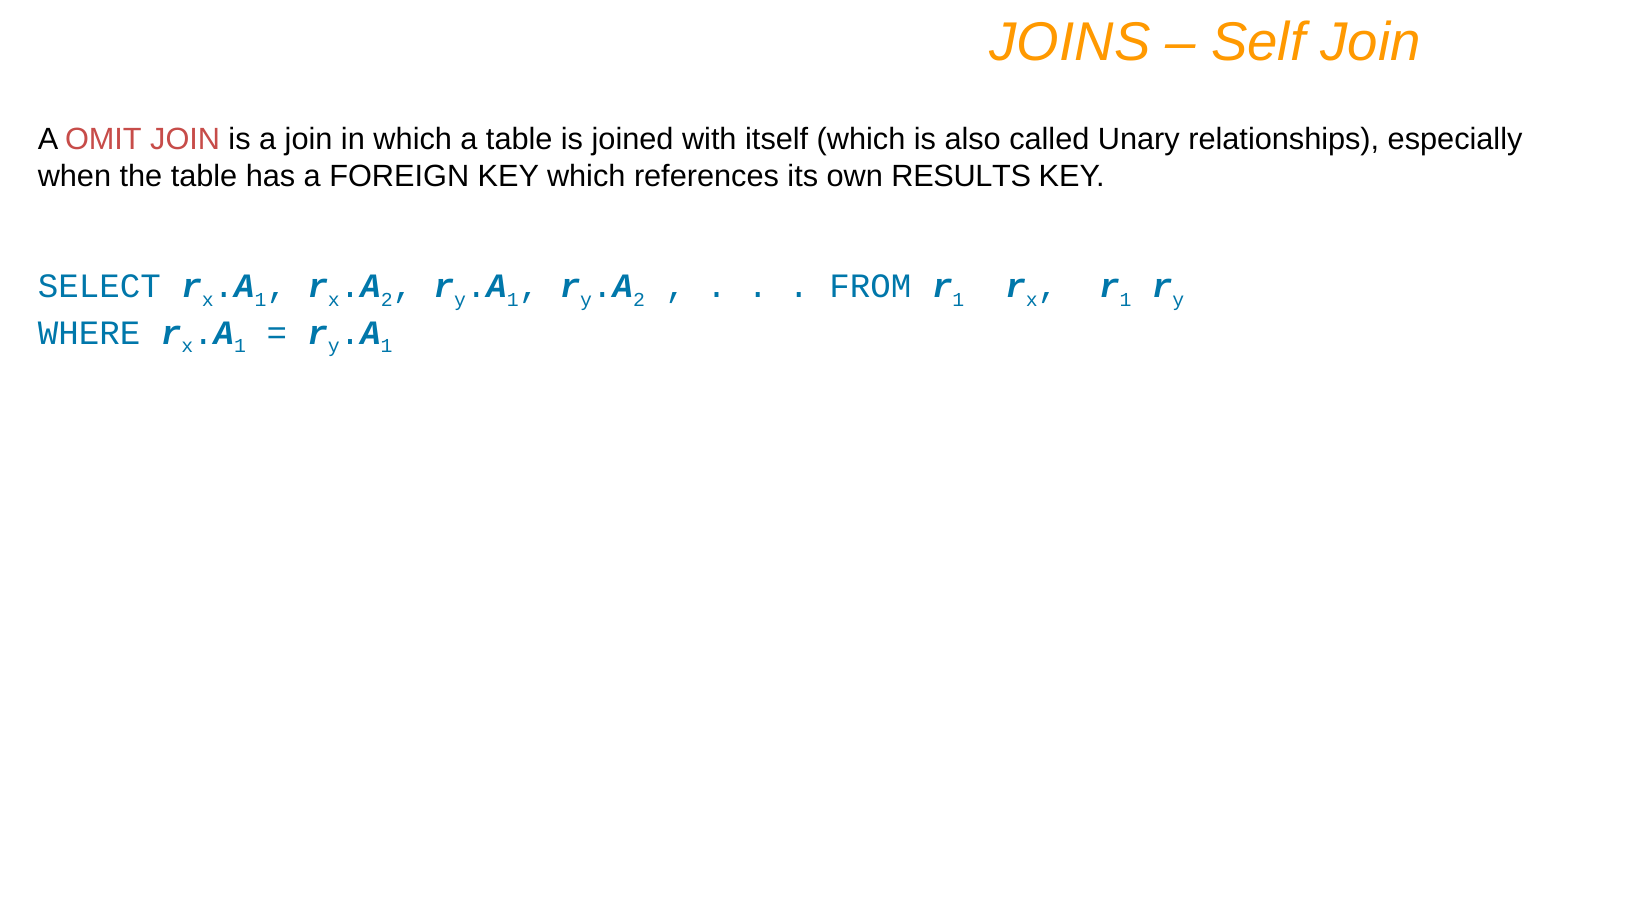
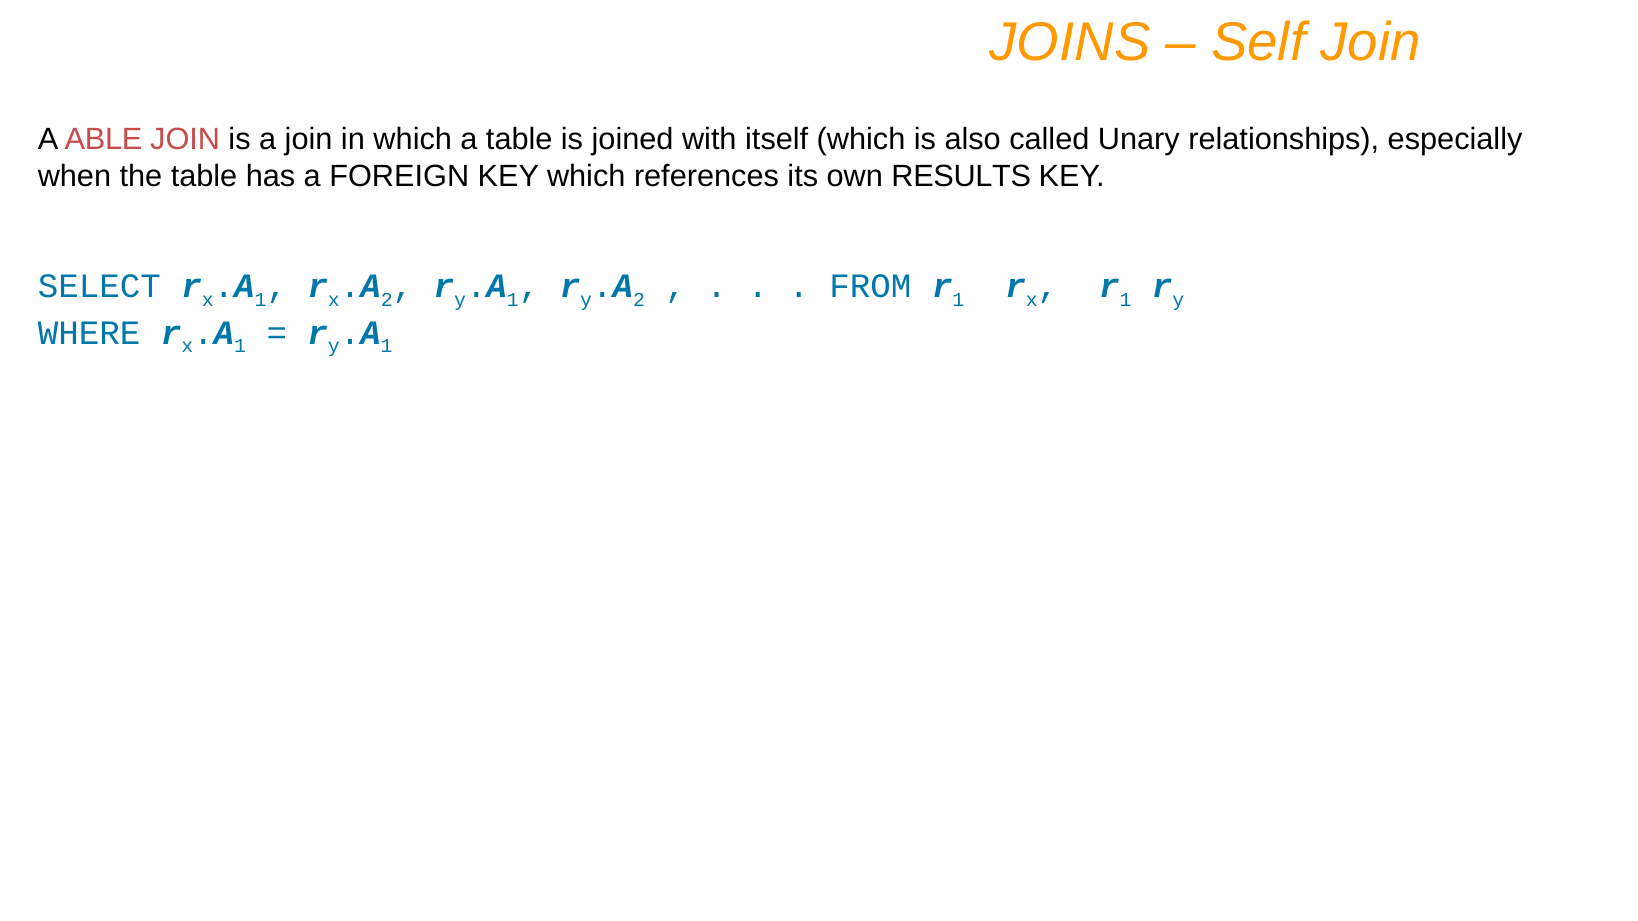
OMIT: OMIT -> ABLE (103, 139)
